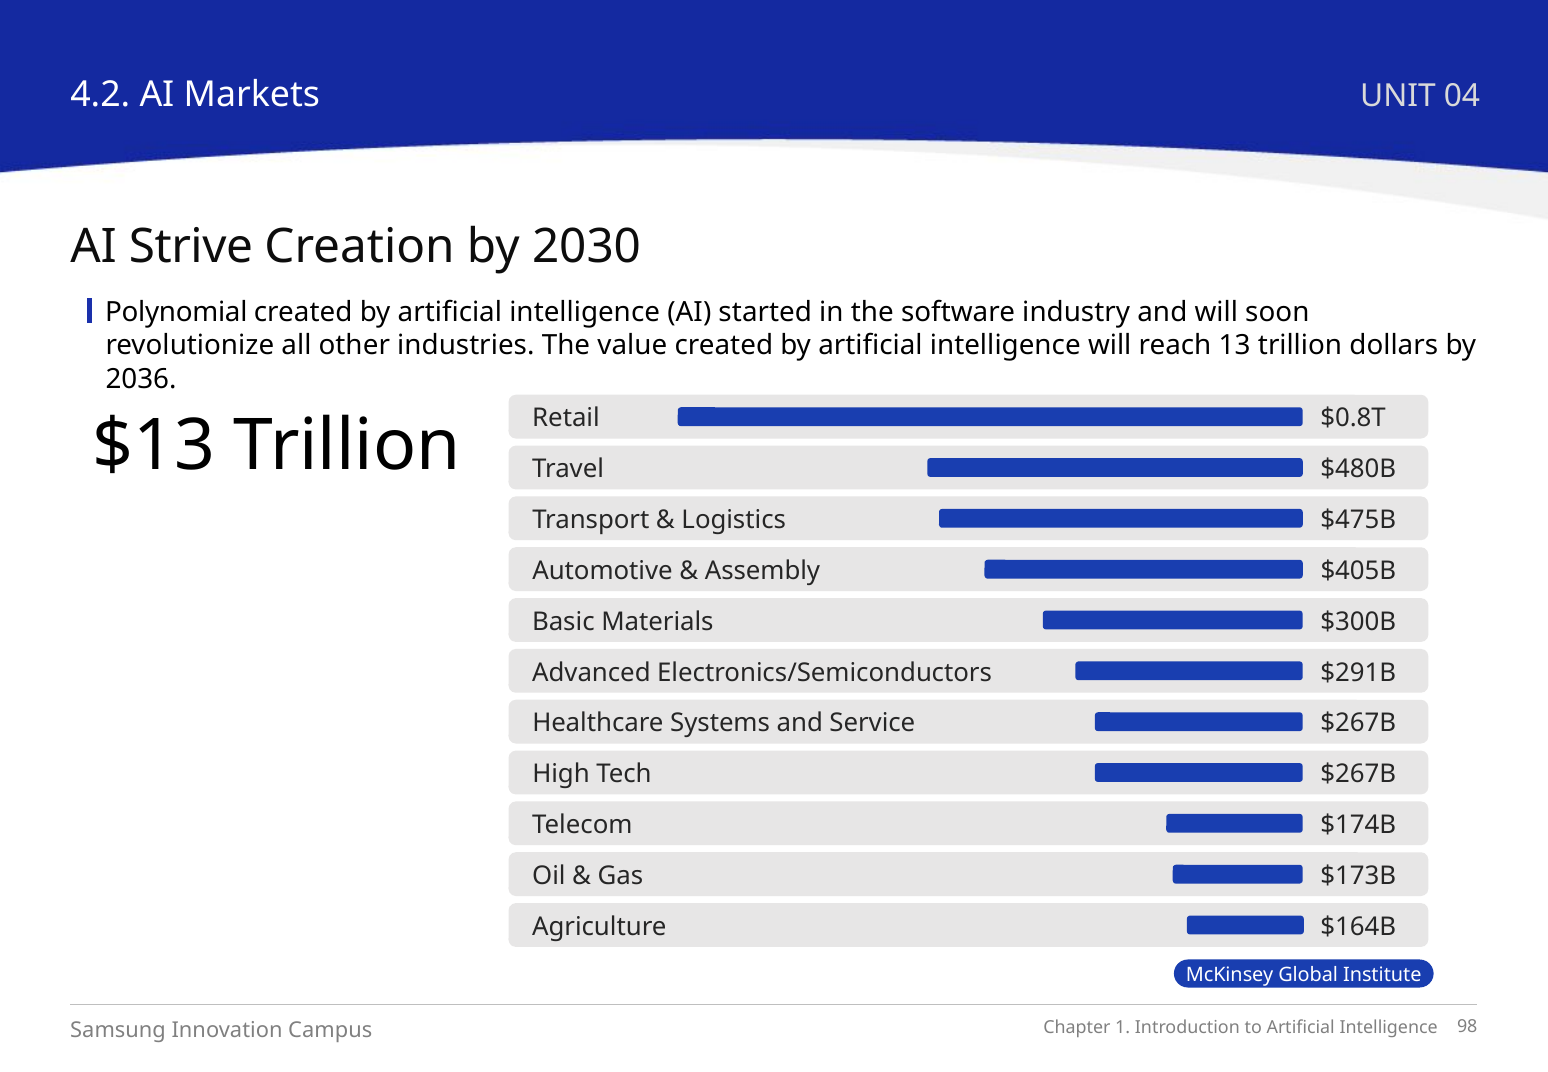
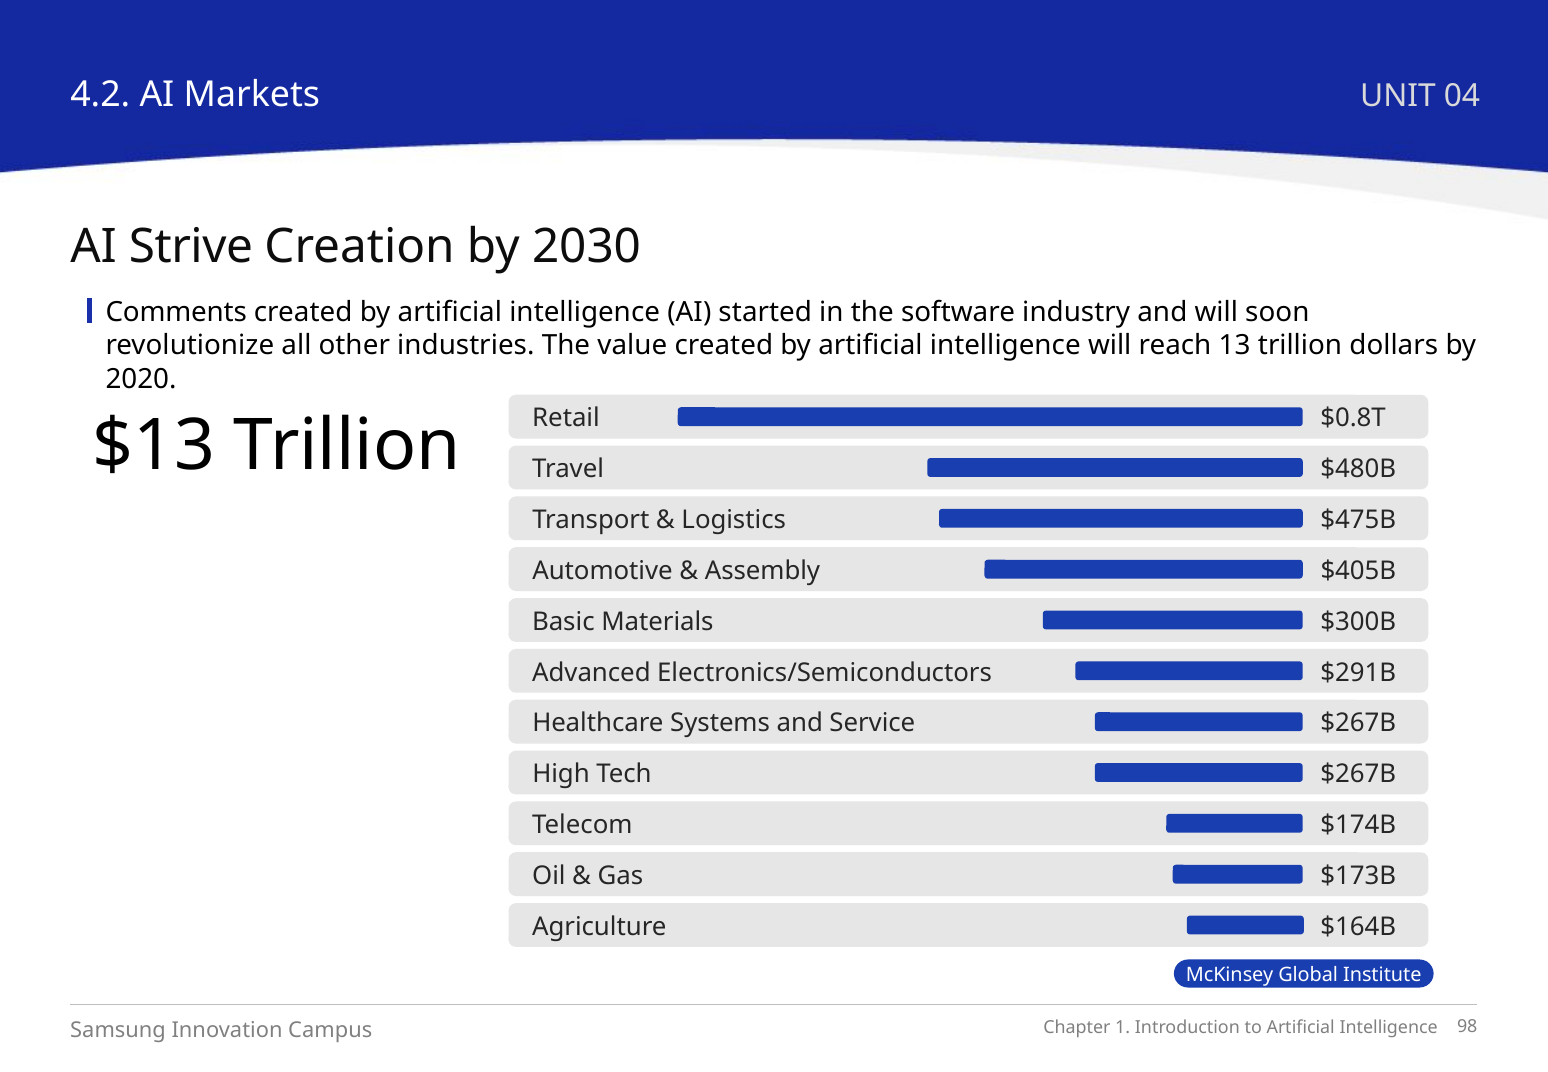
Polynomial: Polynomial -> Comments (176, 312)
2036: 2036 -> 2020 (141, 379)
